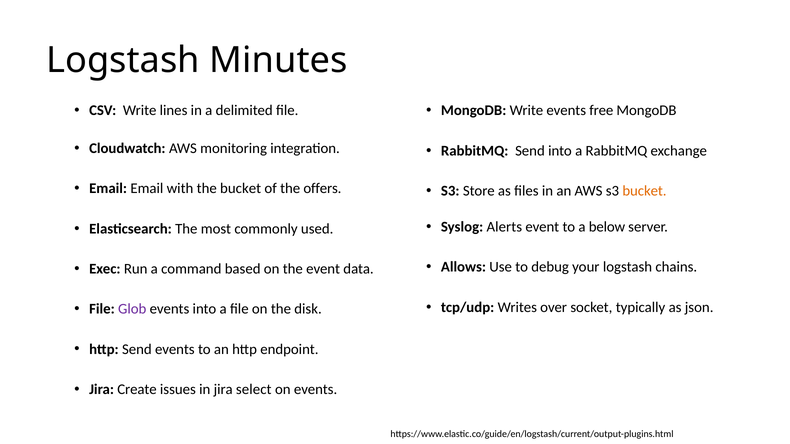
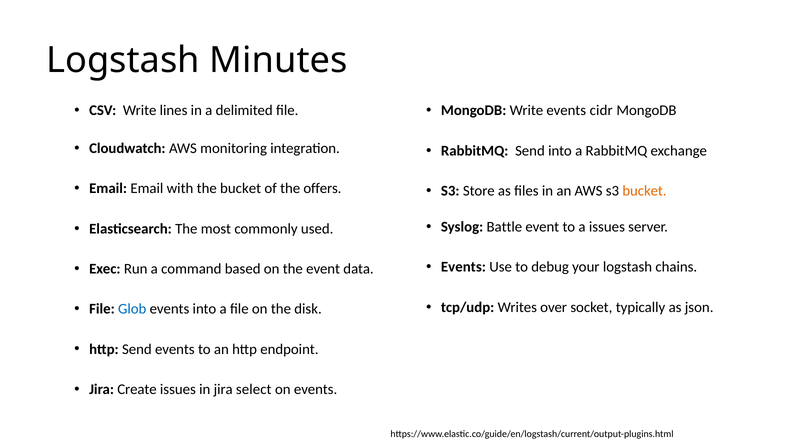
free: free -> cidr (601, 111)
Alerts: Alerts -> Battle (504, 227)
a below: below -> issues (607, 227)
Allows: Allows -> Events (463, 267)
Glob colour: purple -> blue (132, 309)
